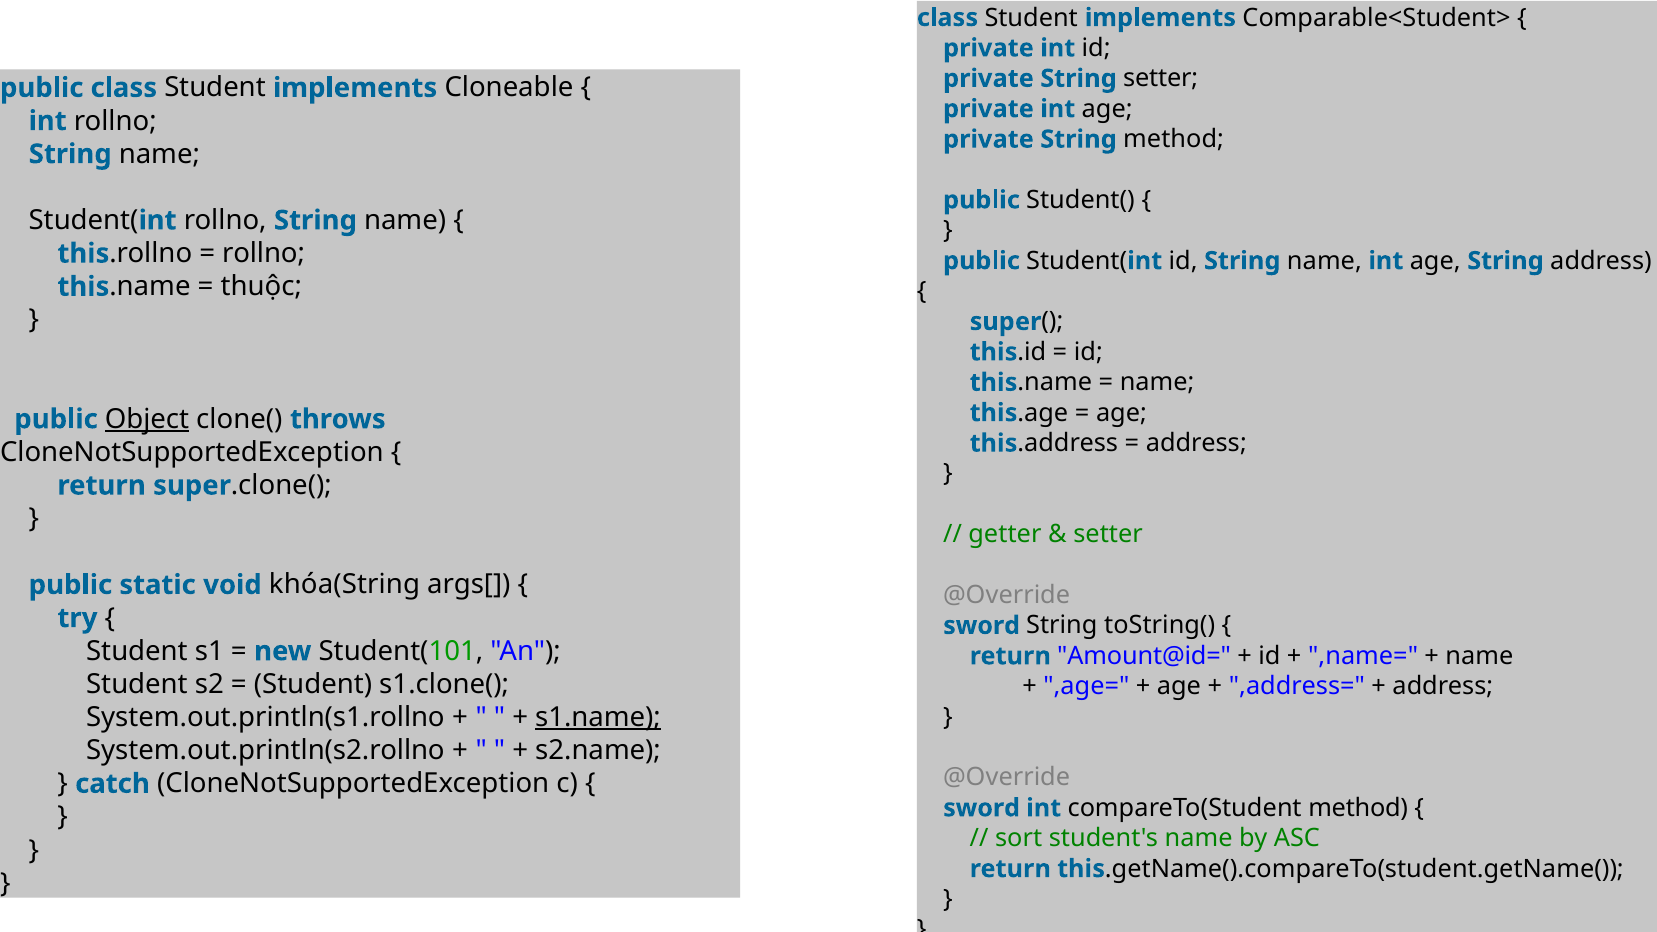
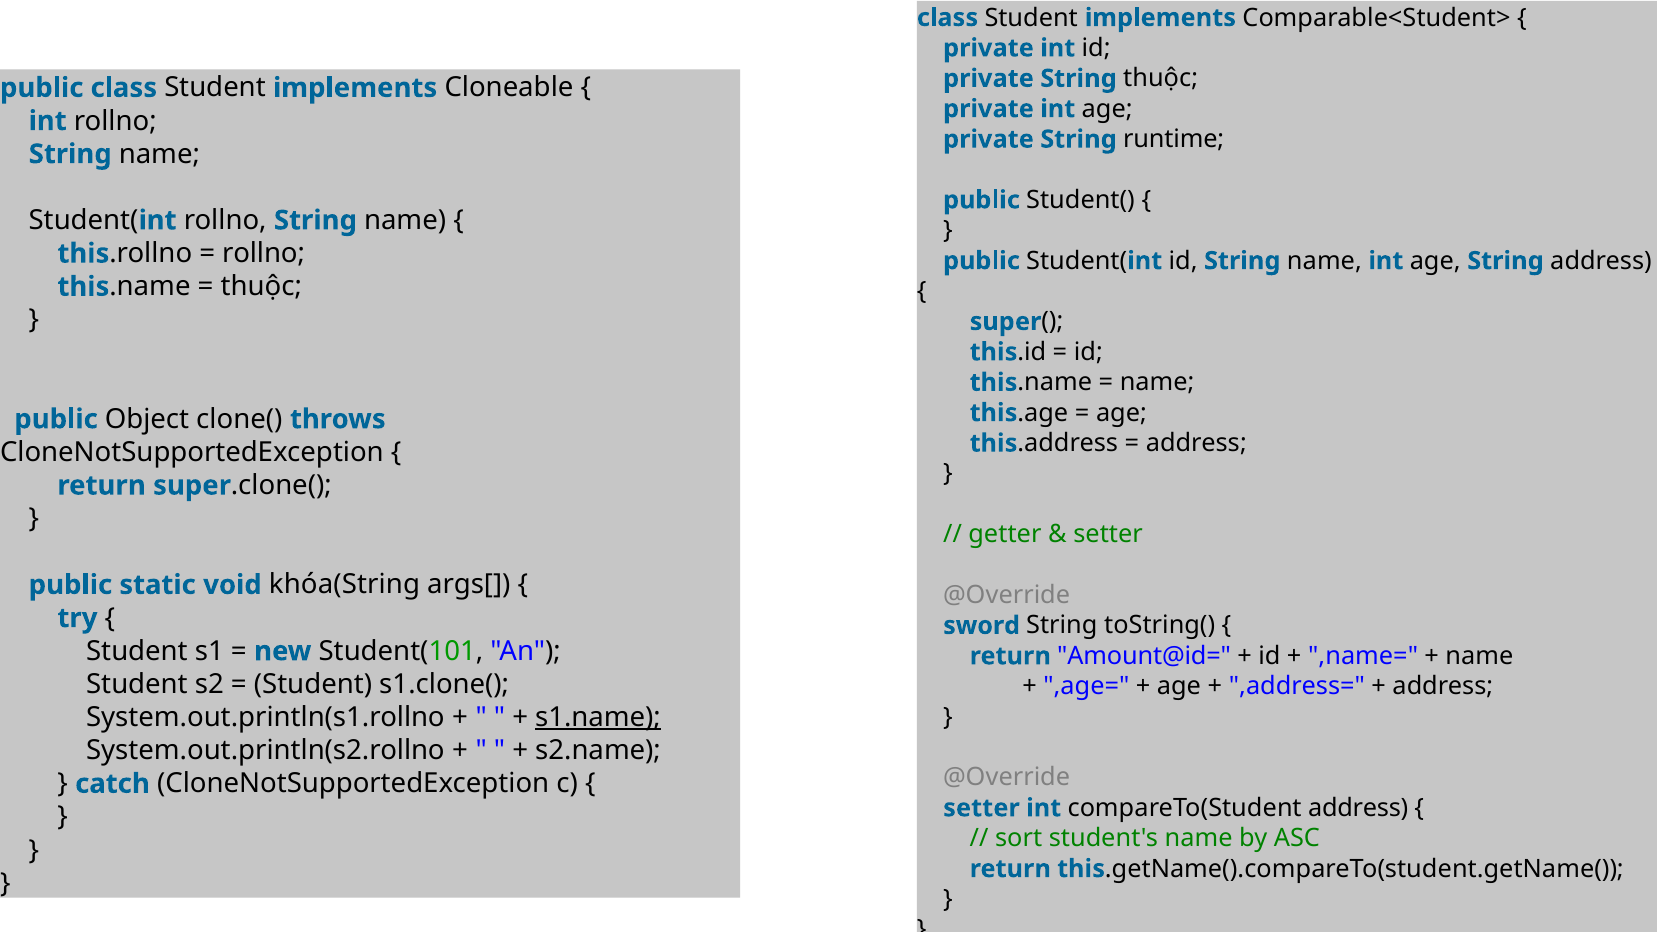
String setter: setter -> thuộc (1161, 78)
String method: method -> runtime (1174, 139)
Object underline: present -> none (147, 419)
sword: sword -> setter (981, 808)
compareTo(Student method: method -> address (1358, 808)
